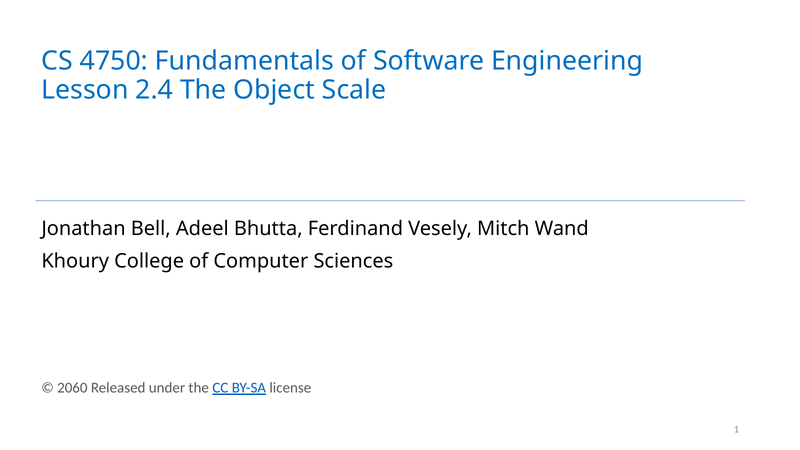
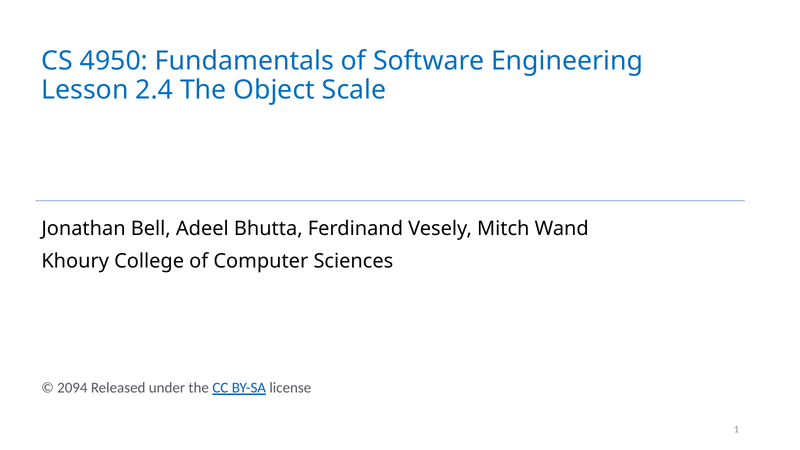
4750: 4750 -> 4950 (114, 61)
2060: 2060 -> 2094 (72, 388)
